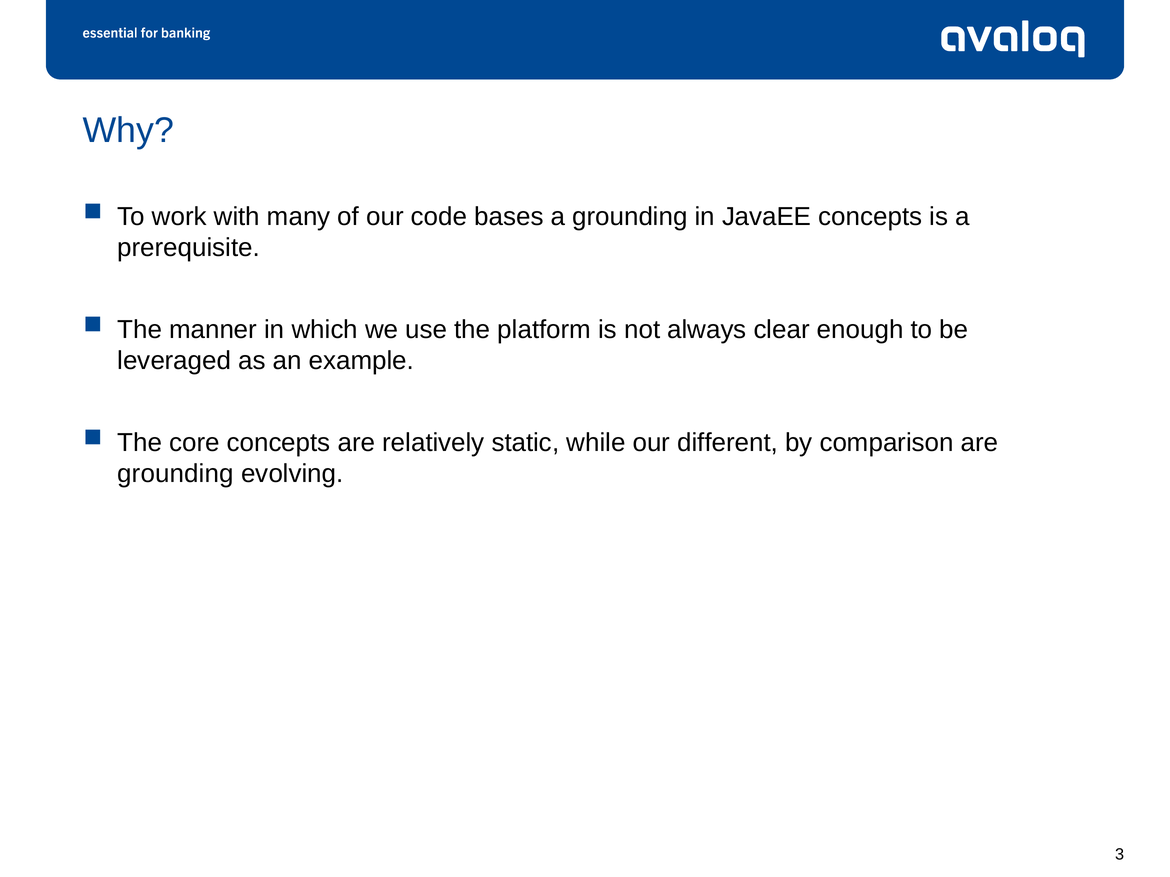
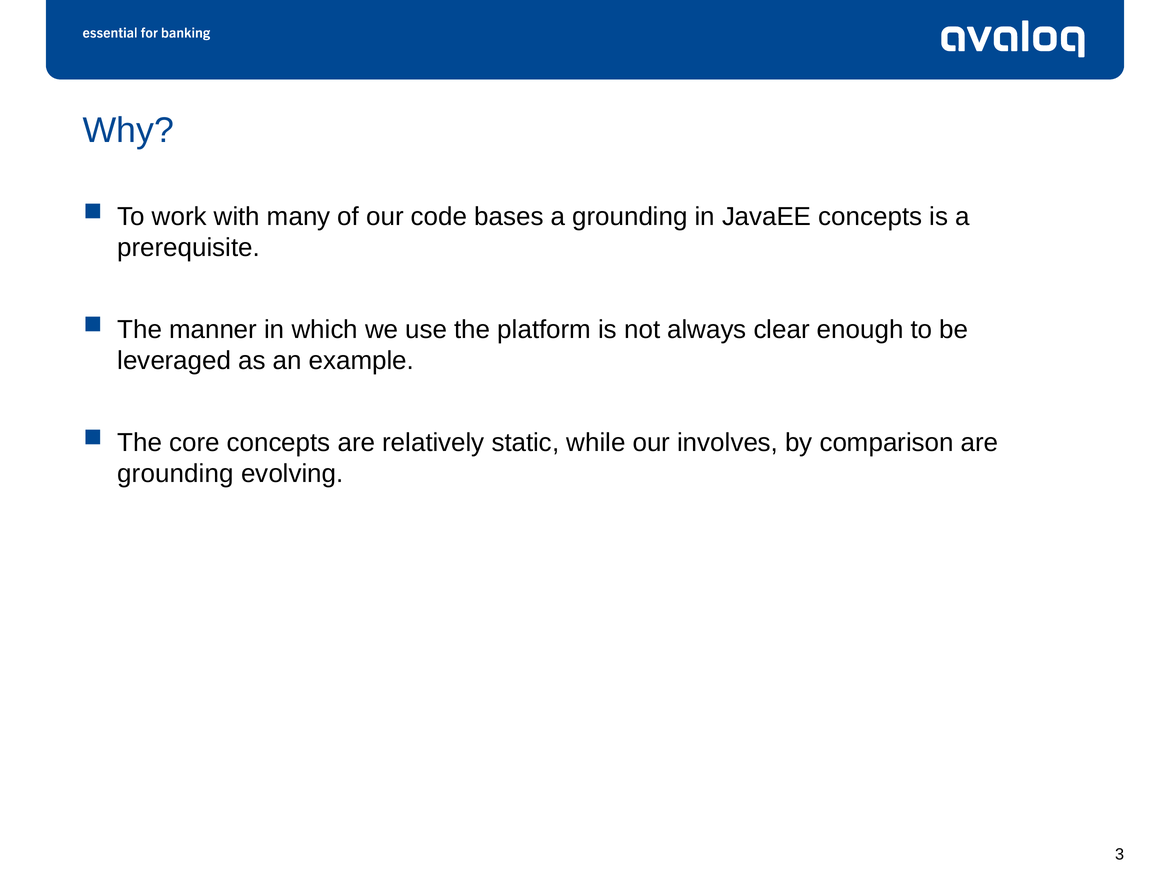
different: different -> involves (728, 443)
